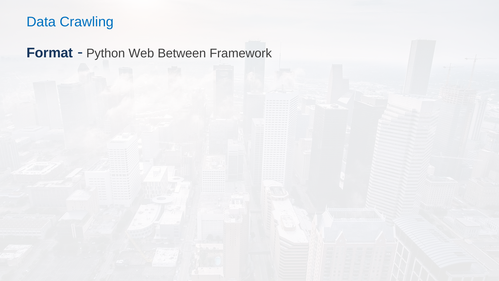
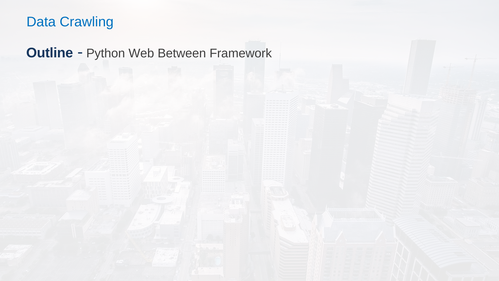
Format: Format -> Outline (50, 53)
